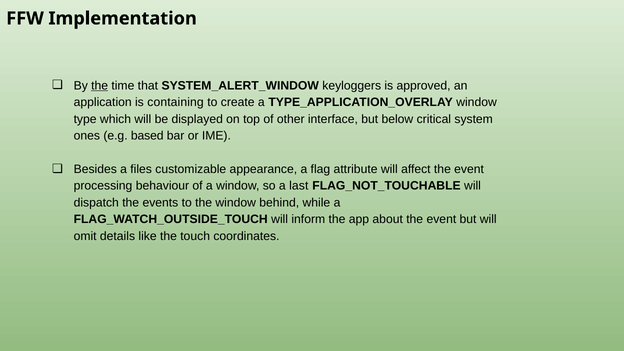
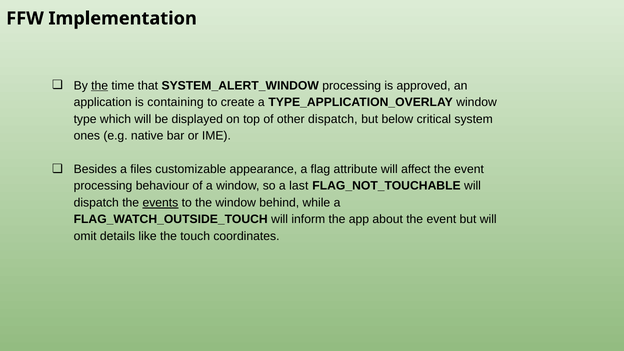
SYSTEM_ALERT_WINDOW keyloggers: keyloggers -> processing (352, 86)
other interface: interface -> dispatch (333, 119)
based: based -> native (147, 136)
events underline: none -> present (160, 203)
